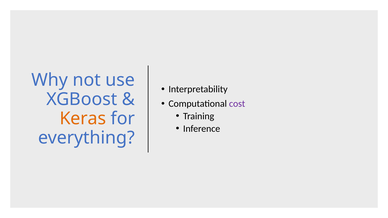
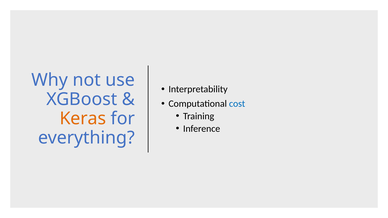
cost colour: purple -> blue (237, 104)
